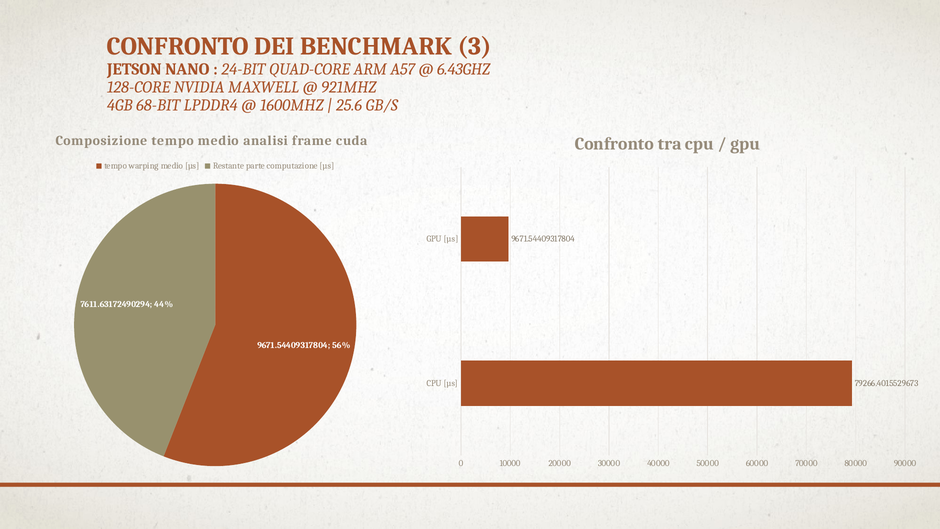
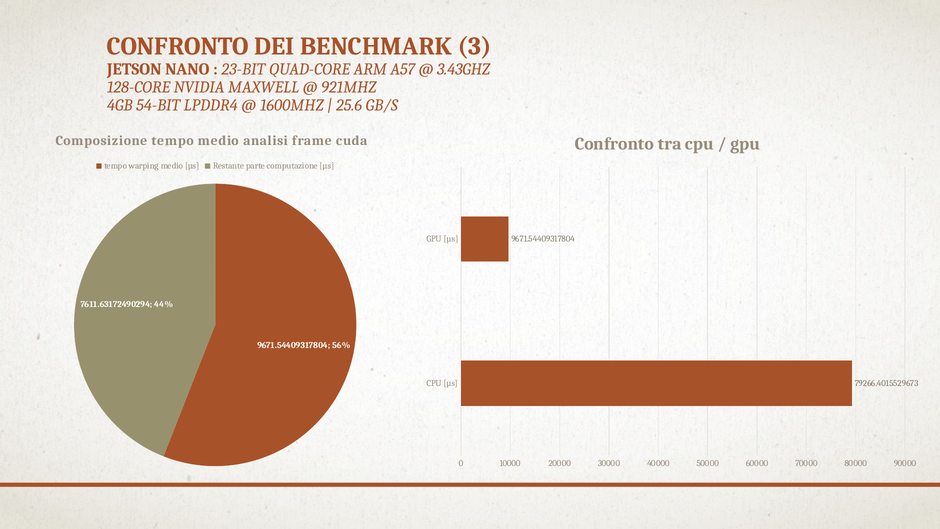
24-BIT: 24-BIT -> 23-BIT (243, 69)
6.43GHZ: 6.43GHZ -> 3.43GHZ (464, 69)
68-BIT: 68-BIT -> 54-BIT (158, 105)
